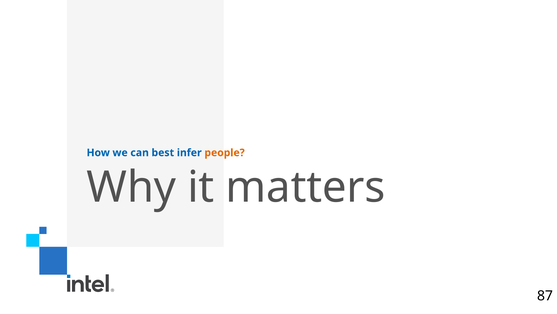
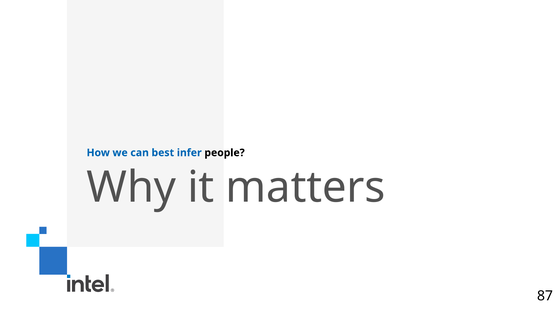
people colour: orange -> black (225, 152)
